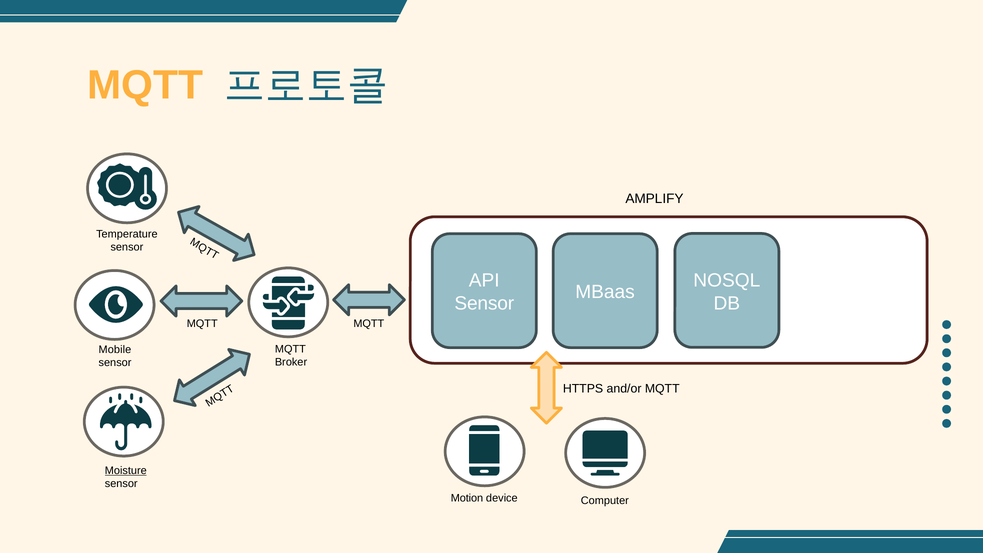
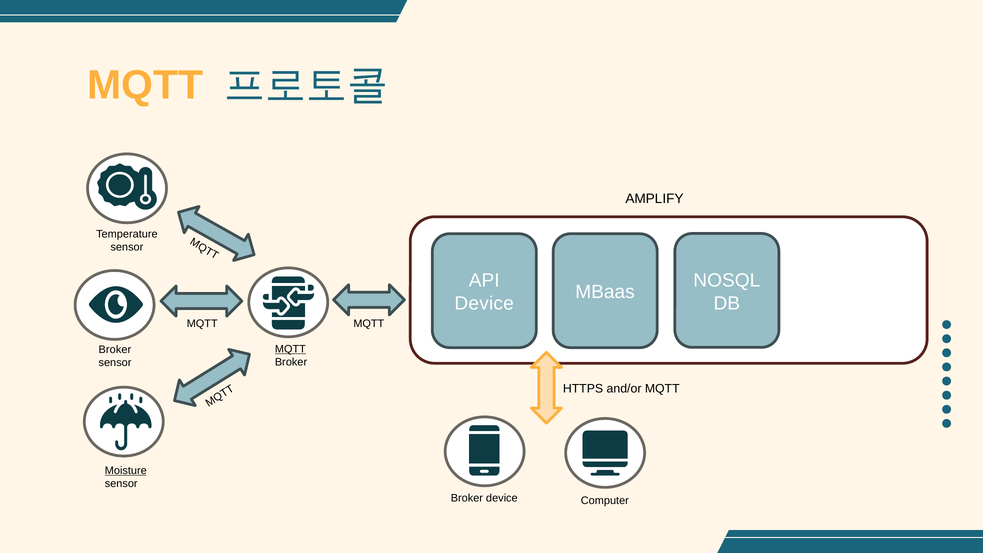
Sensor: Sensor -> Device (484, 303)
MQTT underline: none -> present (290, 349)
Mobile: Mobile -> Broker (115, 350)
Motion: Motion -> Broker (467, 498)
